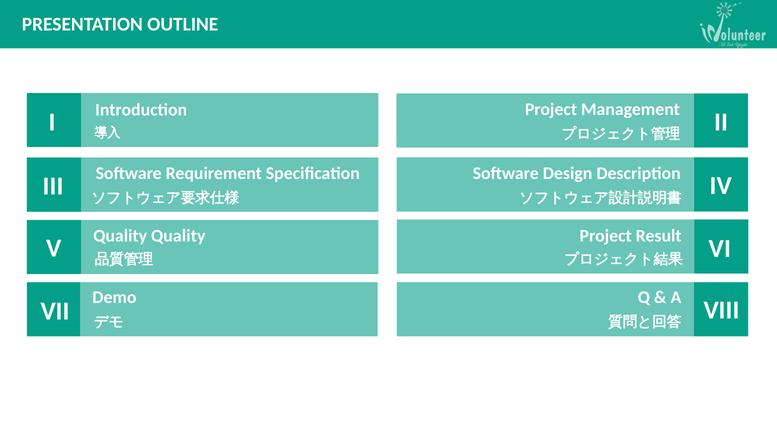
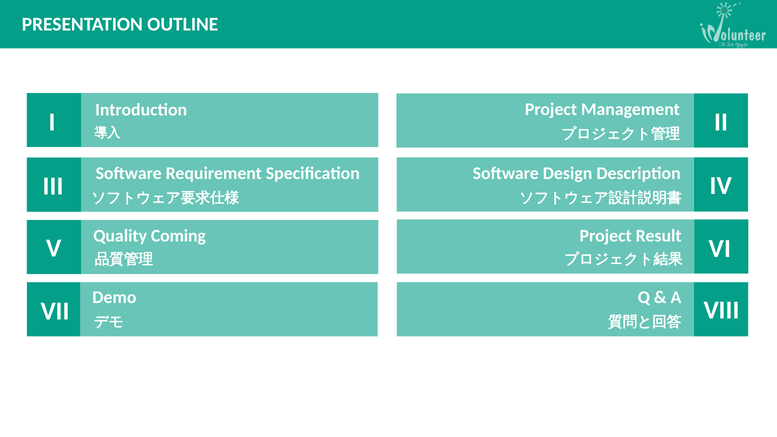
Quality Quality: Quality -> Coming (178, 236)
